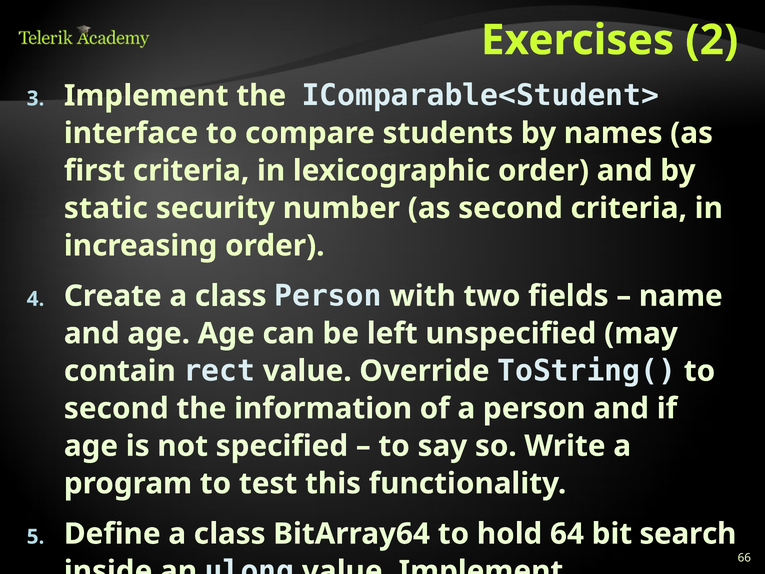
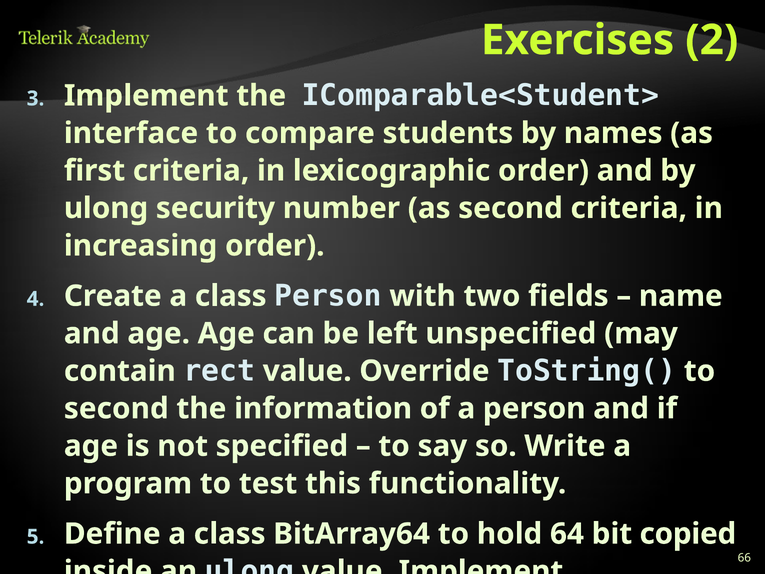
static: static -> ulong (106, 208)
search: search -> copied (688, 534)
